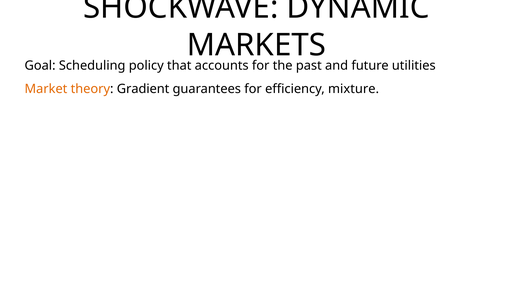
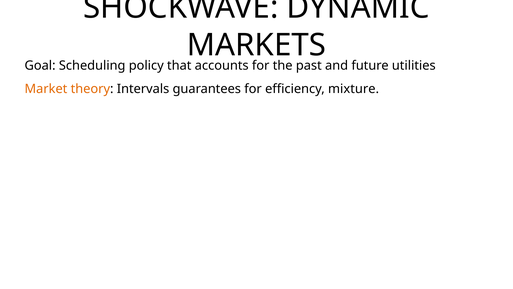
Gradient: Gradient -> Intervals (143, 89)
